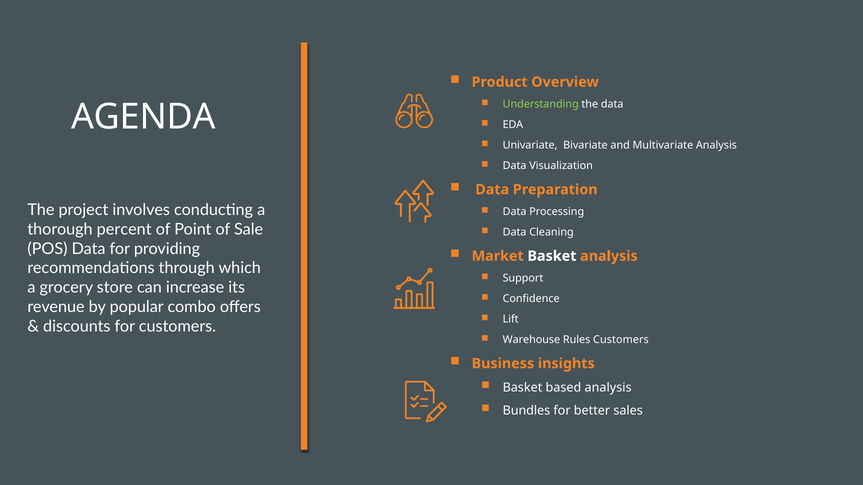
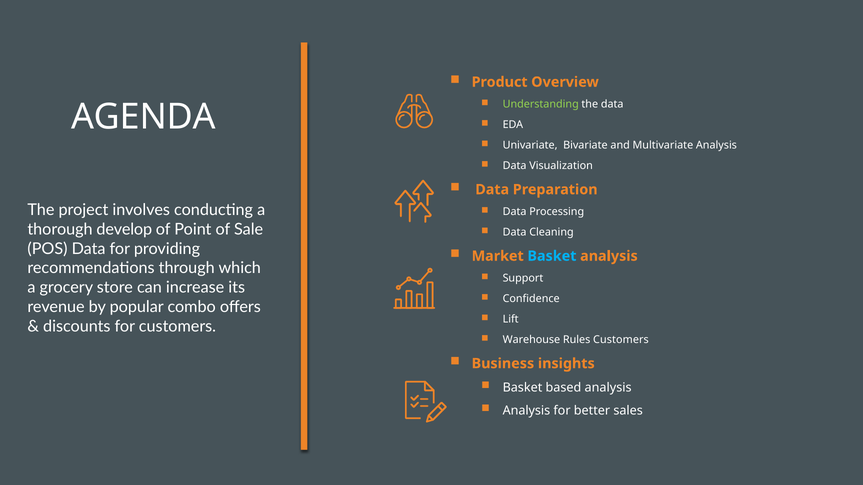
percent: percent -> develop (124, 230)
Basket colour: white -> light blue (552, 256)
Bundles: Bundles -> Analysis (526, 411)
